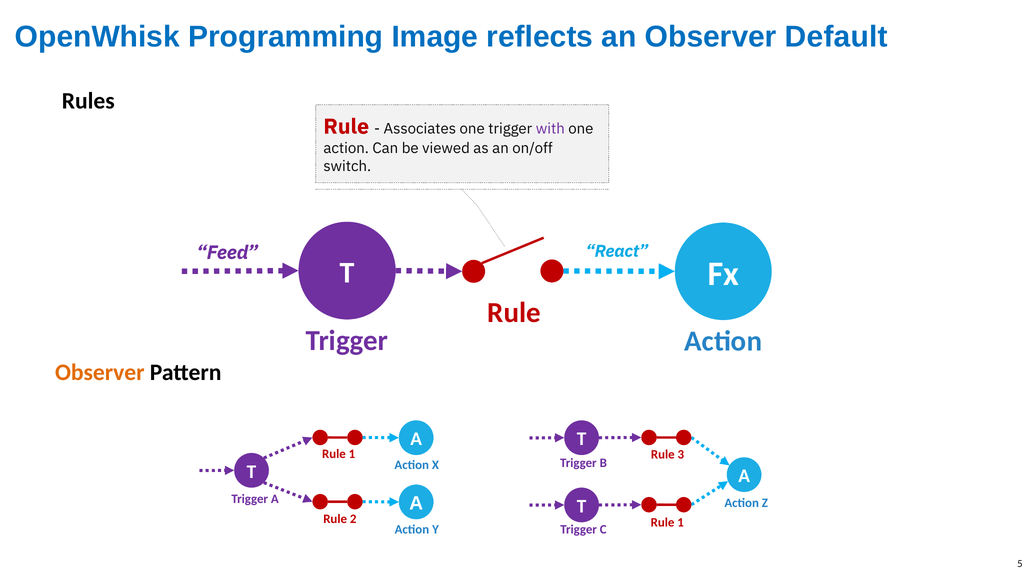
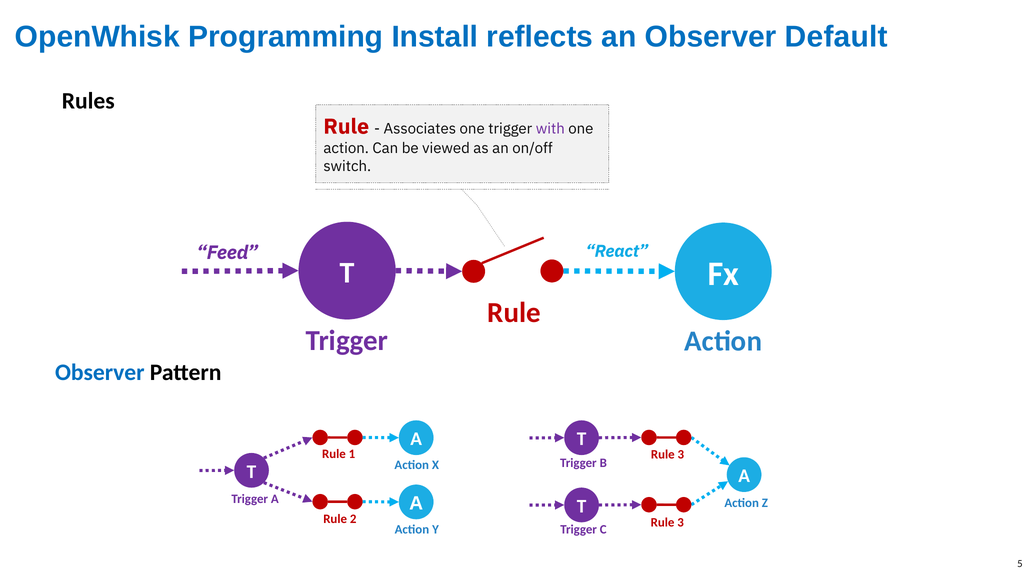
Image: Image -> Install (435, 37)
Observer colour: orange -> blue (100, 372)
1: 1 -> 3 (681, 522)
